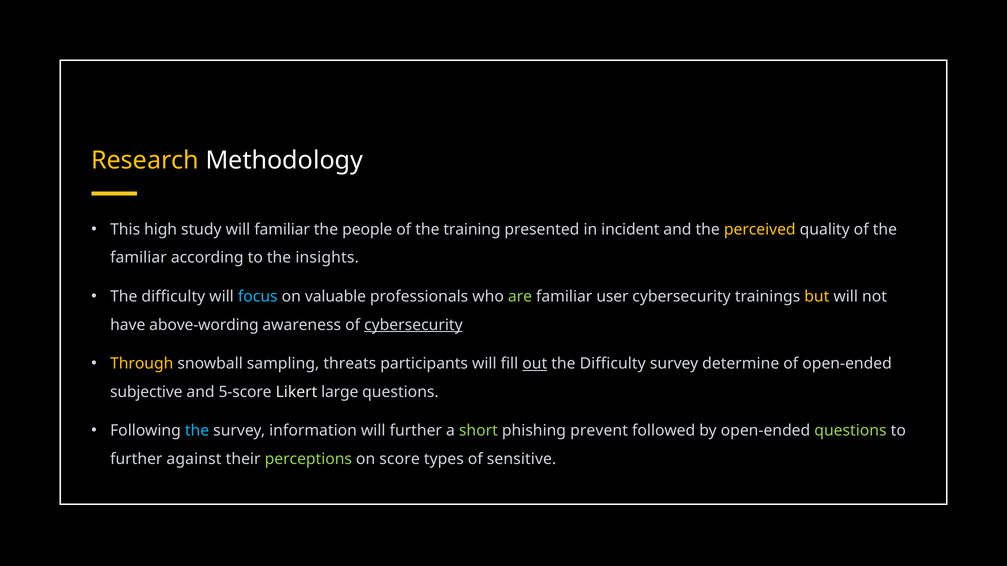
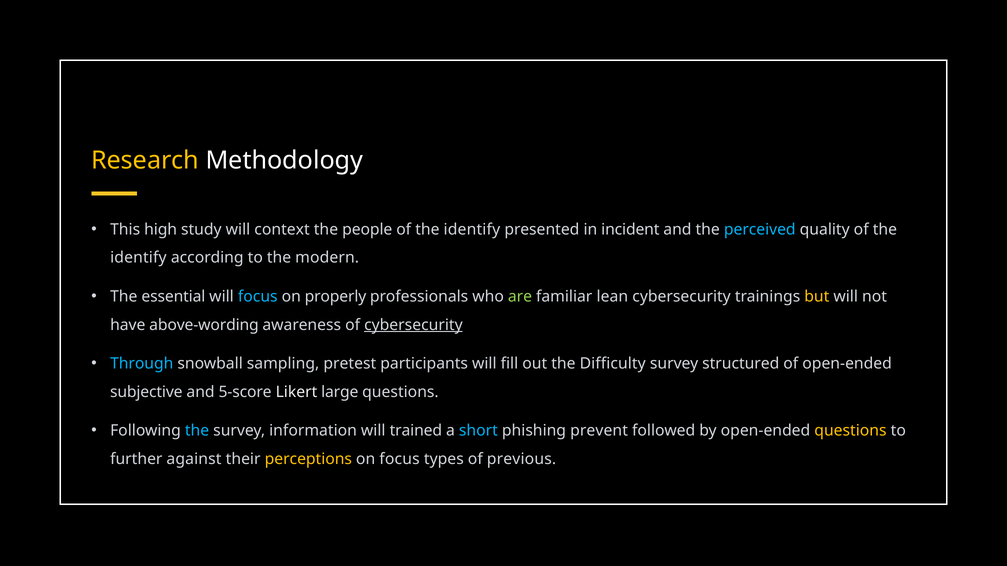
will familiar: familiar -> context (282, 230)
training: training -> identify (472, 230)
perceived colour: yellow -> light blue (760, 230)
familiar: familiar -> identify (138, 258)
insights: insights -> modern (327, 258)
difficulty: difficulty -> essential (173, 297)
valuable: valuable -> properly (335, 297)
user: user -> lean (612, 297)
Through colour: yellow -> light blue (142, 364)
threats: threats -> pretest (350, 364)
out underline: present -> none (535, 364)
determine: determine -> structured (741, 364)
will further: further -> trained (416, 431)
short colour: light green -> light blue (478, 431)
questions colour: light green -> yellow (850, 431)
perceptions colour: light green -> yellow (308, 459)
on score: score -> focus (400, 459)
sensitive: sensitive -> previous (522, 459)
